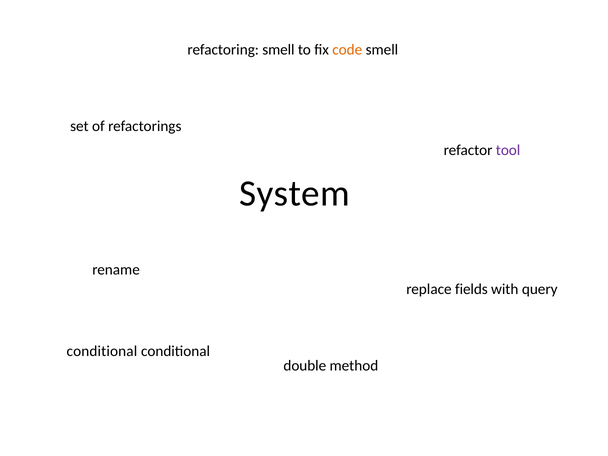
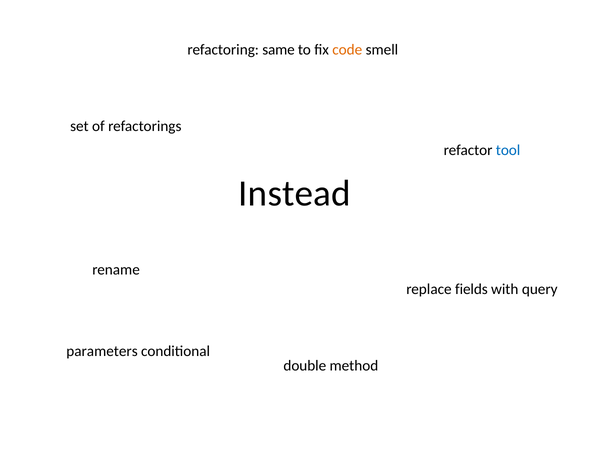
refactoring smell: smell -> same (279, 50)
tool colour: purple -> blue (508, 150)
System: System -> Instead (295, 194)
conditional: conditional -> parameters (102, 351)
